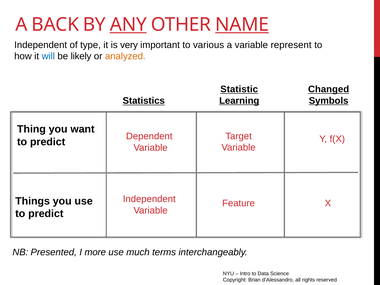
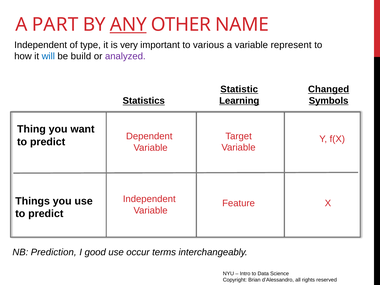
BACK: BACK -> PART (55, 25)
NAME underline: present -> none (242, 25)
likely: likely -> build (81, 56)
analyzed colour: orange -> purple (125, 56)
Presented: Presented -> Prediction (54, 252)
more: more -> good (95, 252)
much: much -> occur (138, 252)
